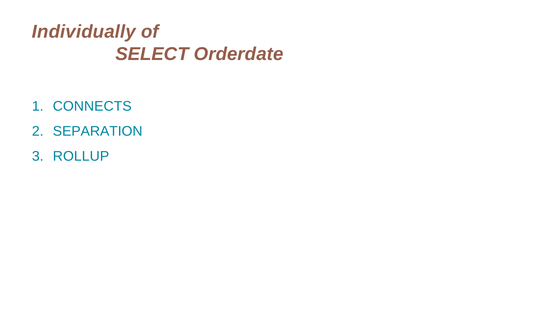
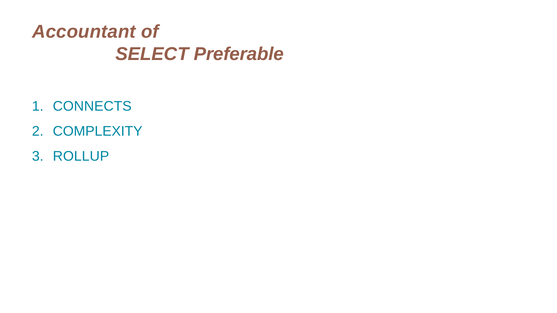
Individually: Individually -> Accountant (84, 32)
Orderdate: Orderdate -> Preferable (239, 54)
SEPARATION: SEPARATION -> COMPLEXITY (98, 131)
